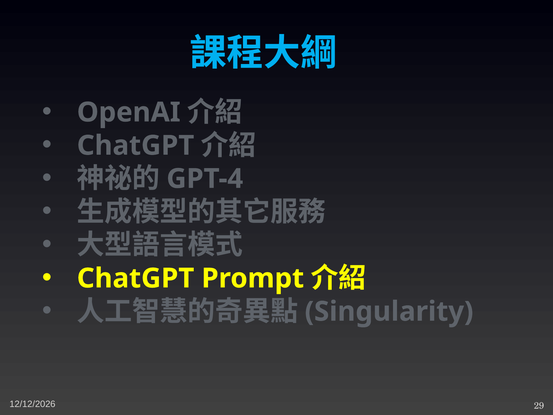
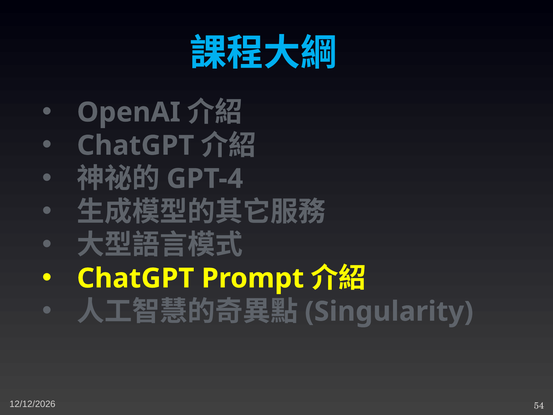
29: 29 -> 54 (539, 406)
